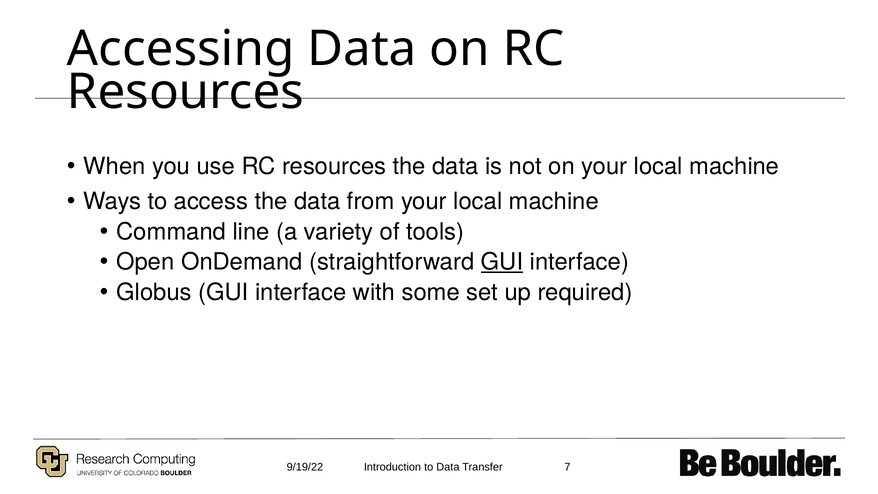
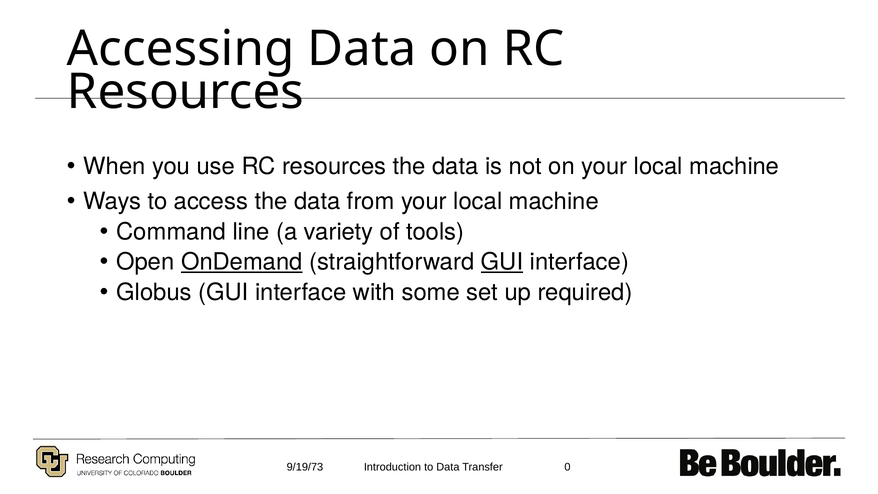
OnDemand underline: none -> present (242, 262)
9/19/22: 9/19/22 -> 9/19/73 (305, 467)
7: 7 -> 0 (568, 467)
